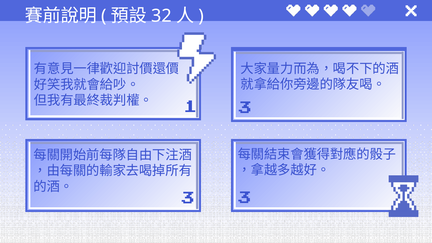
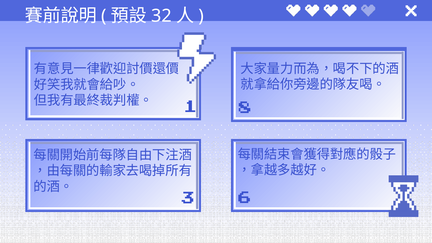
1 3: 3 -> 8 (245, 111)
3: 3 -> 6 (245, 201)
